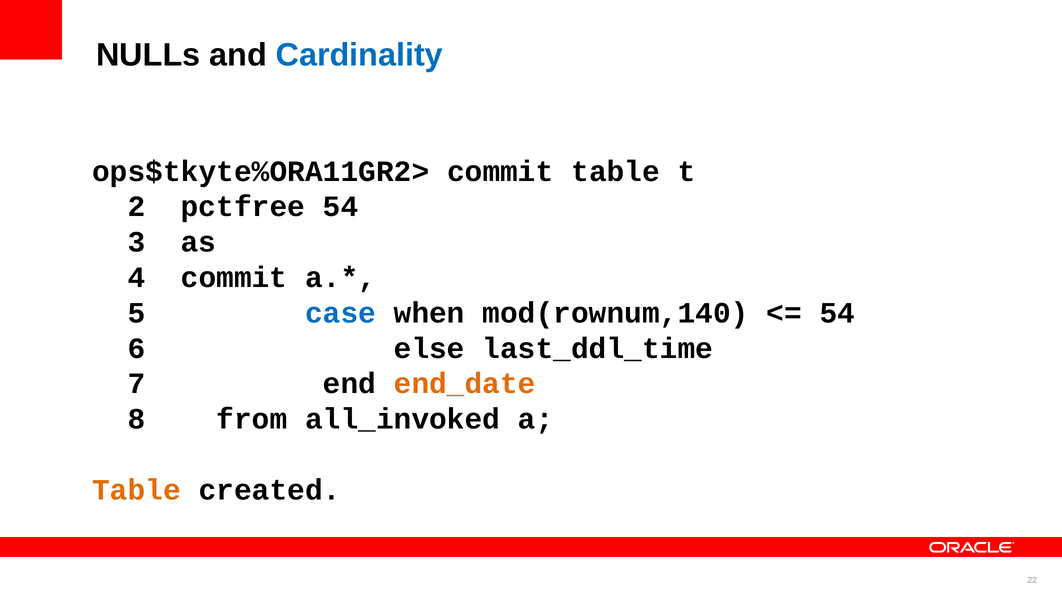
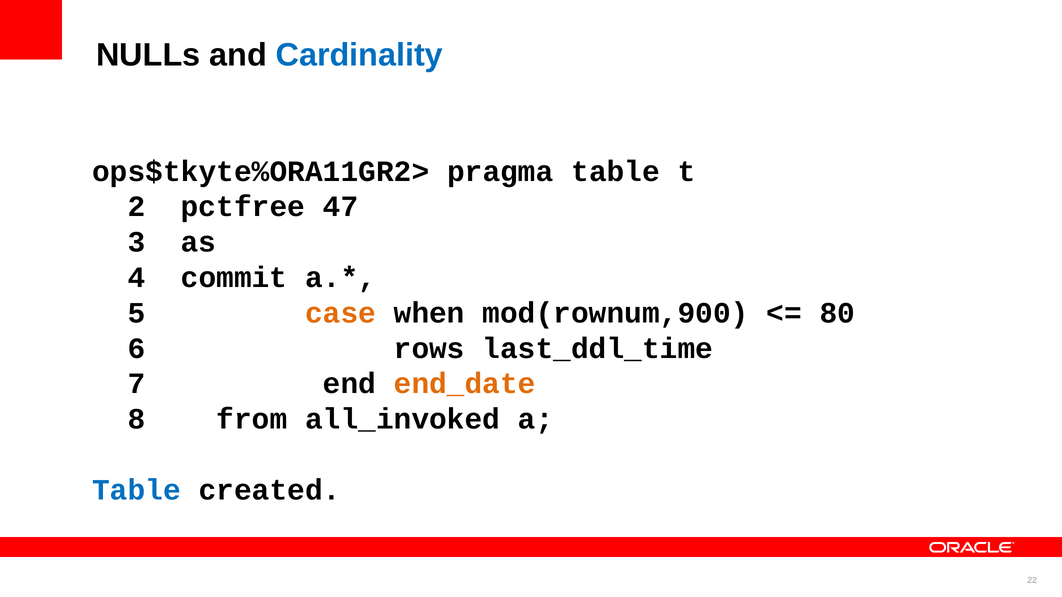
ops$tkyte%ORA11GR2> commit: commit -> pragma (500, 171)
pctfree 54: 54 -> 47 (341, 207)
case colour: blue -> orange (341, 313)
mod(rownum,140: mod(rownum,140 -> mod(rownum,900 (616, 313)
54: 54 -> 80 (837, 313)
else: else -> rows (429, 349)
Table colour: orange -> blue (137, 490)
